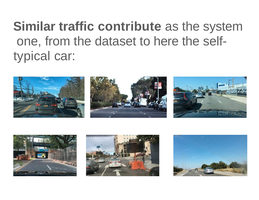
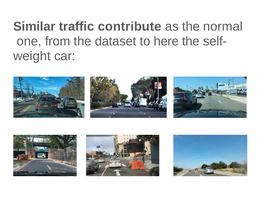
system: system -> normal (223, 27)
typical: typical -> weight (32, 56)
